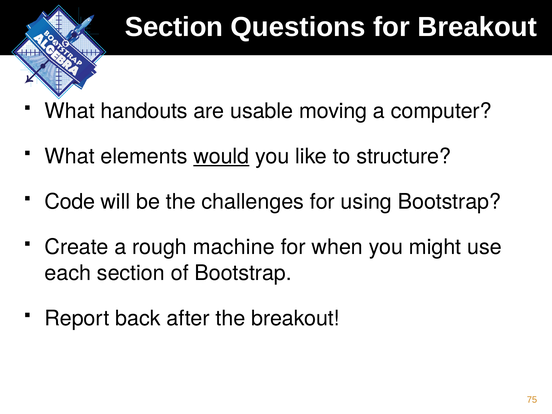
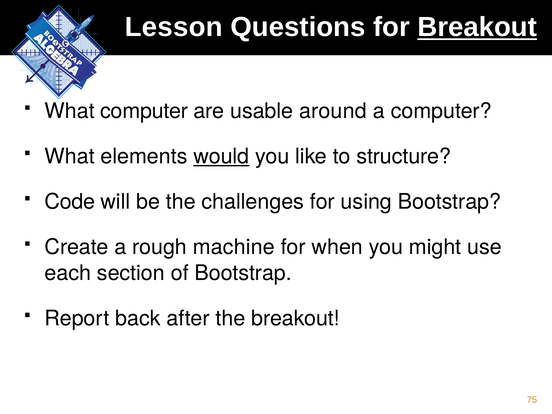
Section: Section -> Lesson (174, 27)
Breakout underline: none -> present (477, 27)
What handouts: handouts -> computer (144, 111)
moving: moving -> around (333, 111)
